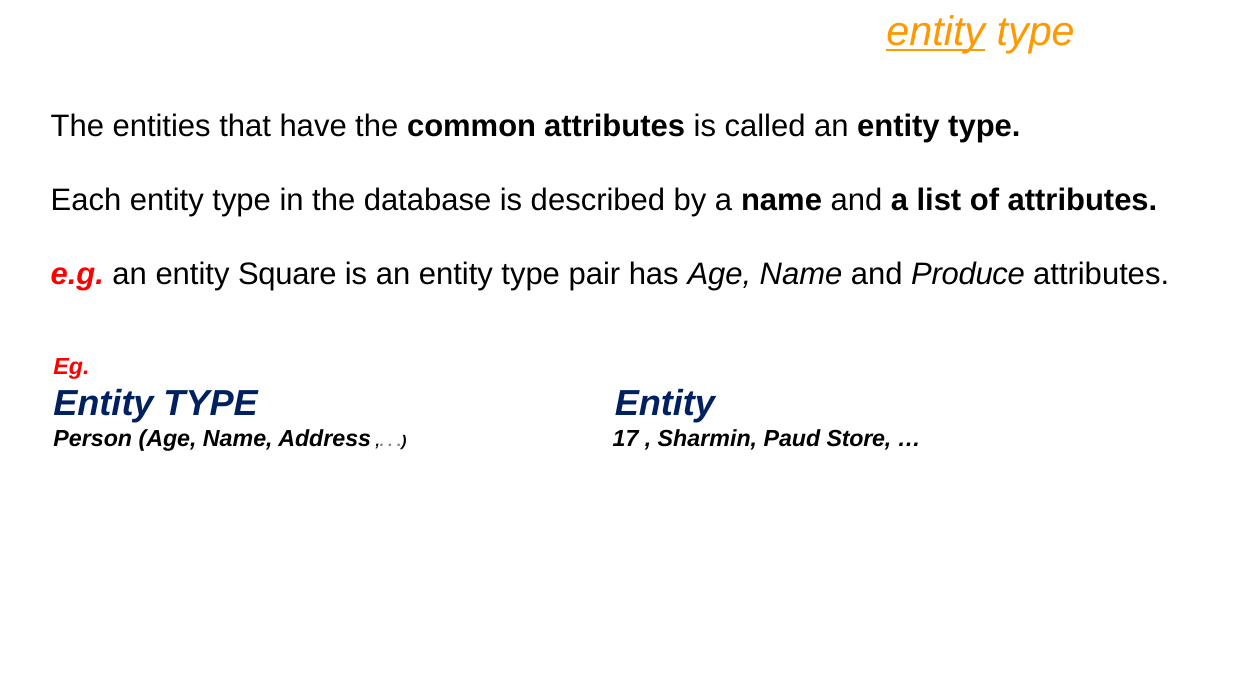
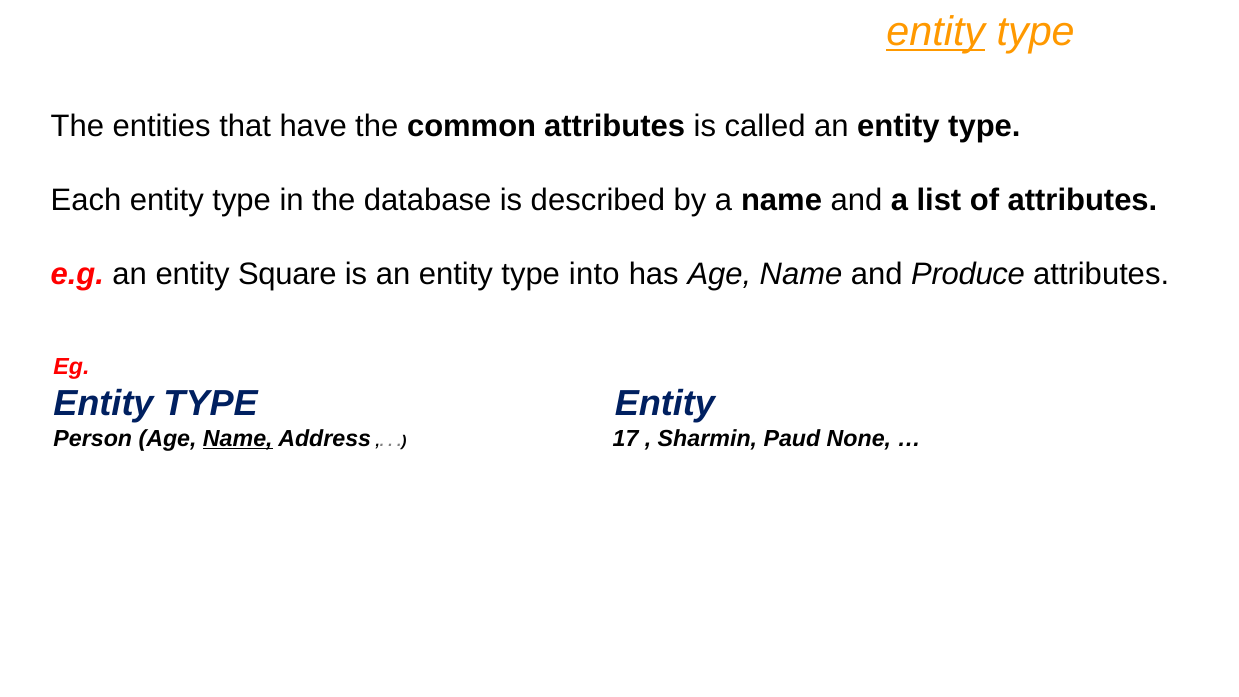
pair: pair -> into (594, 275)
Name underline: none -> present (238, 438)
Store: Store -> None (859, 438)
